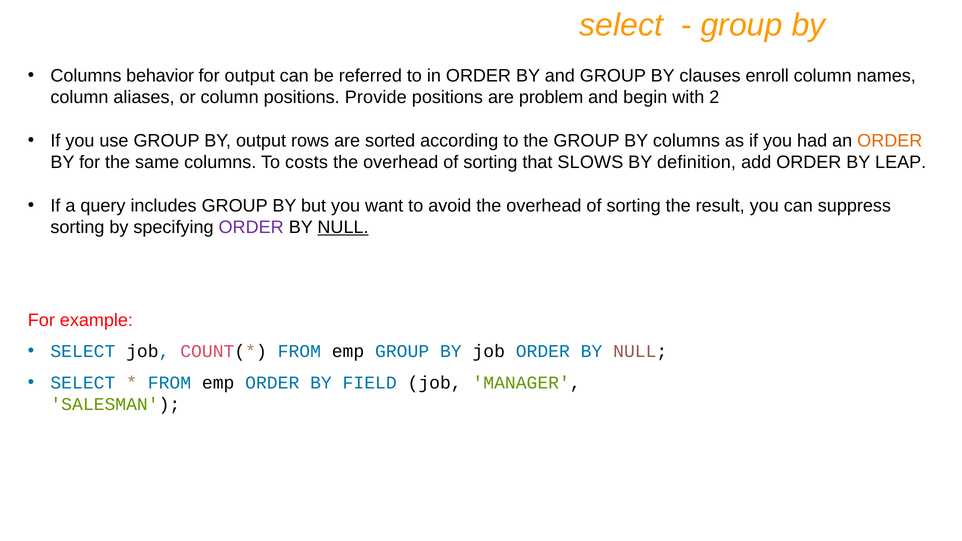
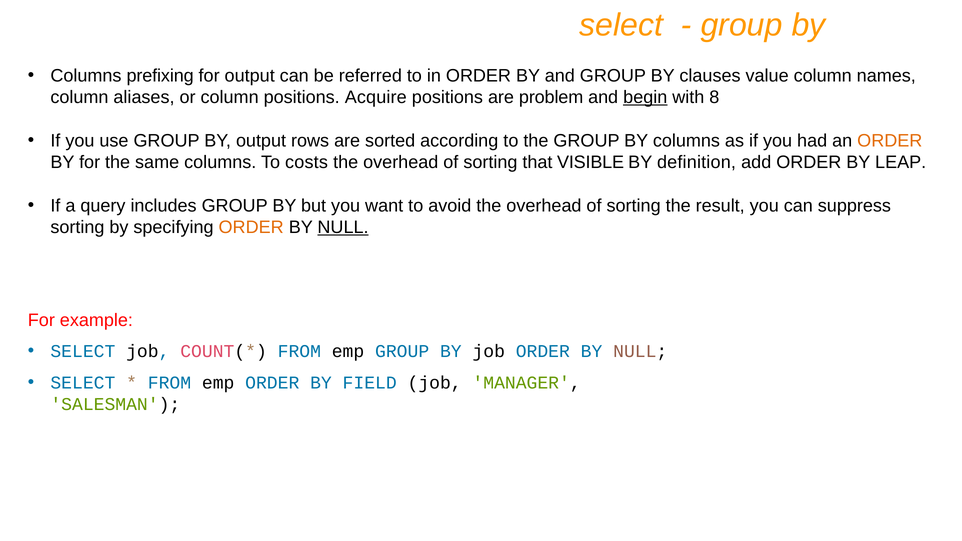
behavior: behavior -> prefixing (160, 76)
enroll: enroll -> value (767, 76)
Provide: Provide -> Acquire (376, 97)
begin underline: none -> present (645, 97)
2: 2 -> 8 (714, 97)
SLOWS: SLOWS -> VISIBLE (591, 162)
ORDER colour: purple -> orange (251, 227)
